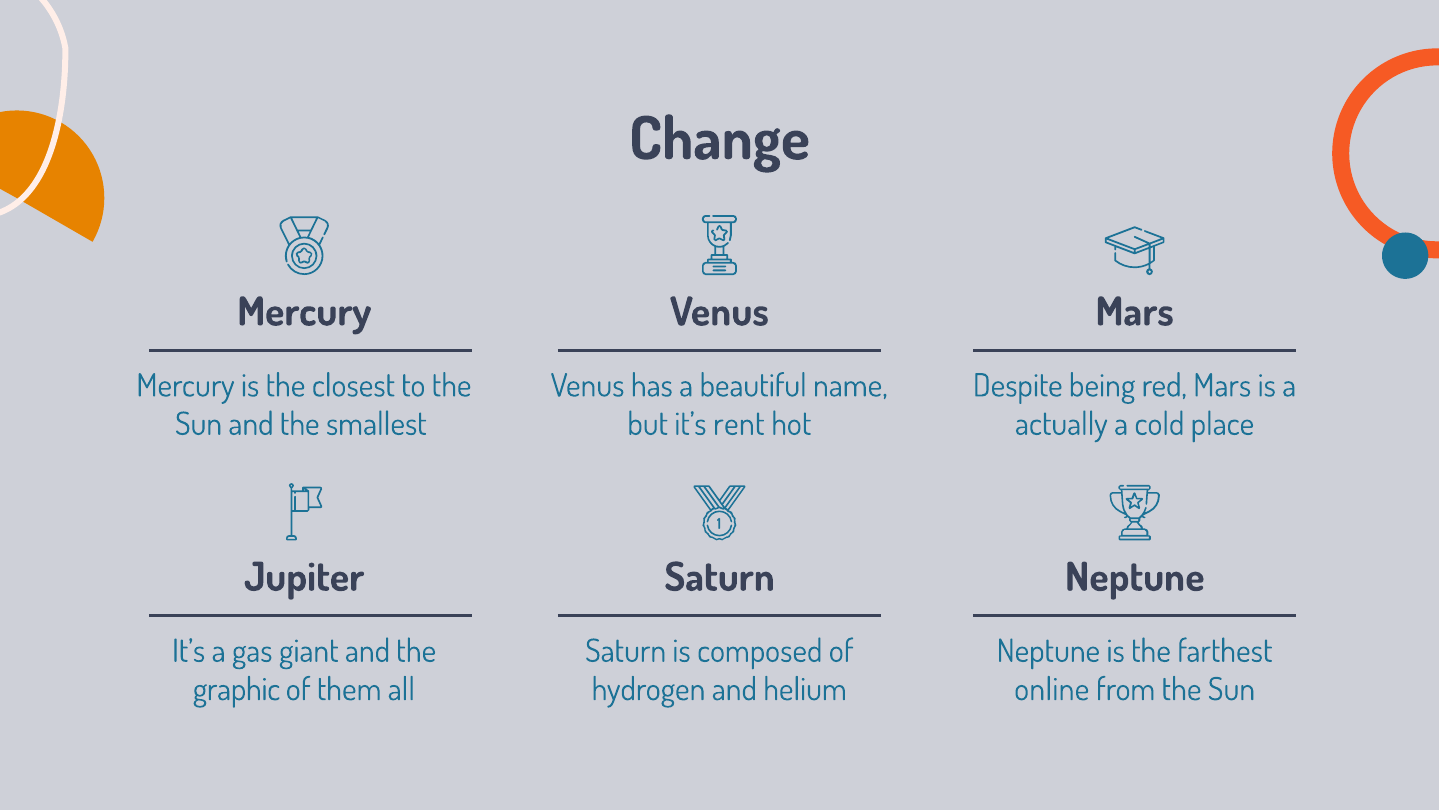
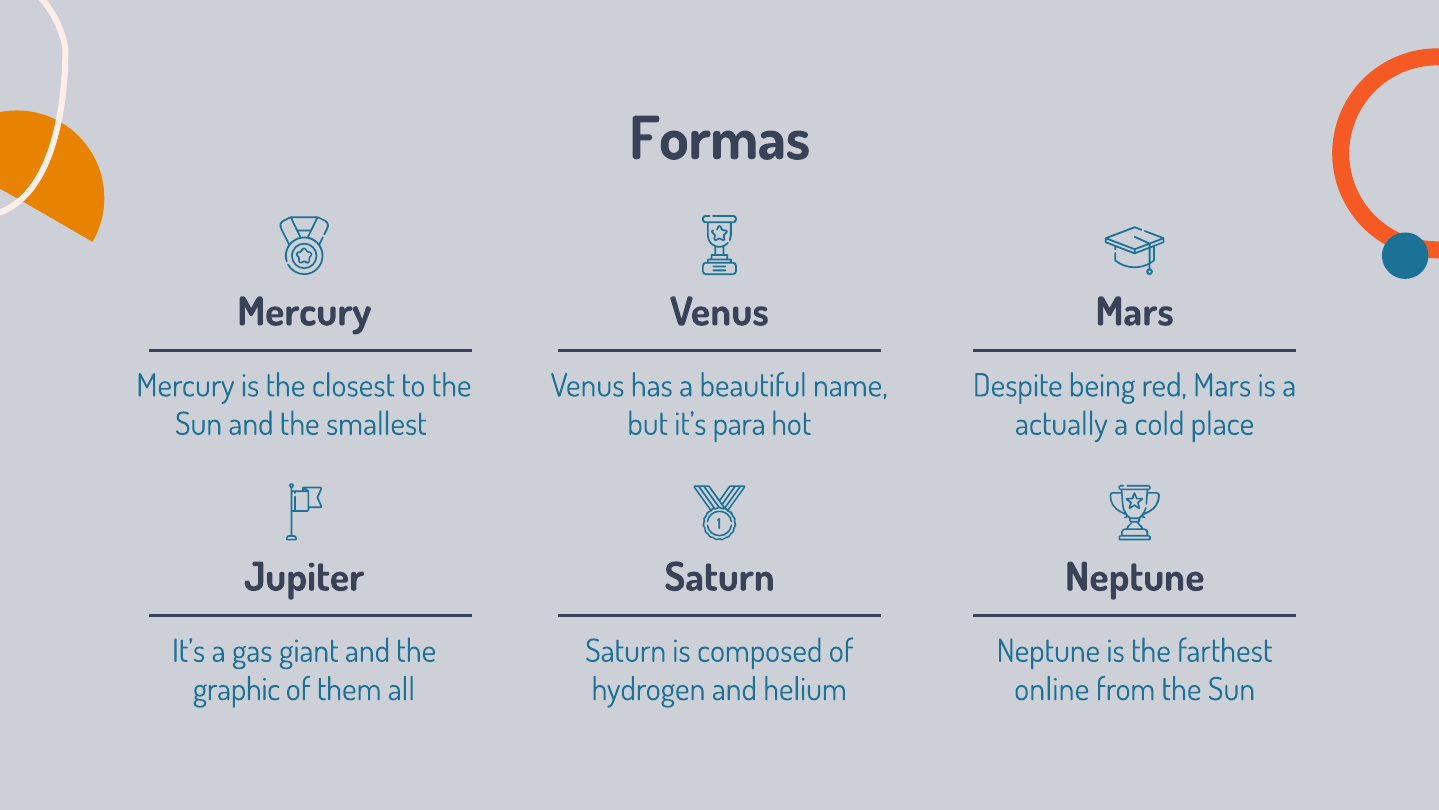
Change: Change -> Formas (720, 139)
rent: rent -> para (739, 424)
